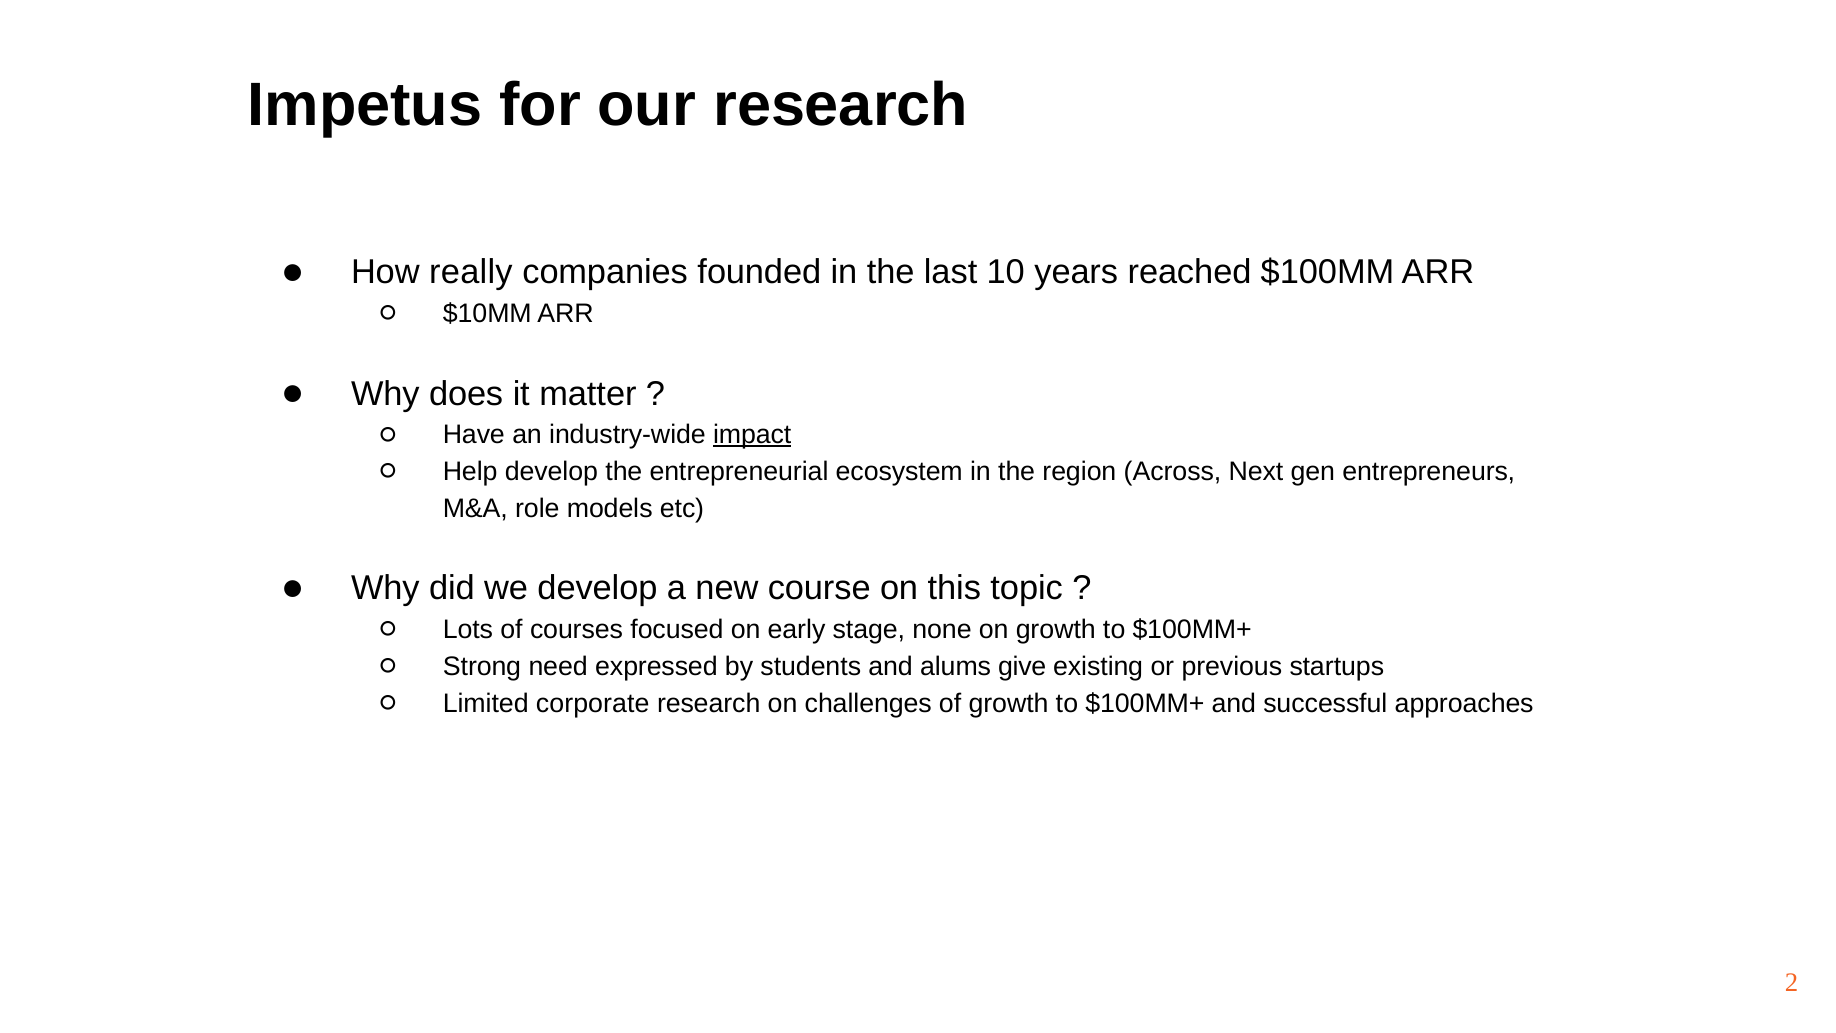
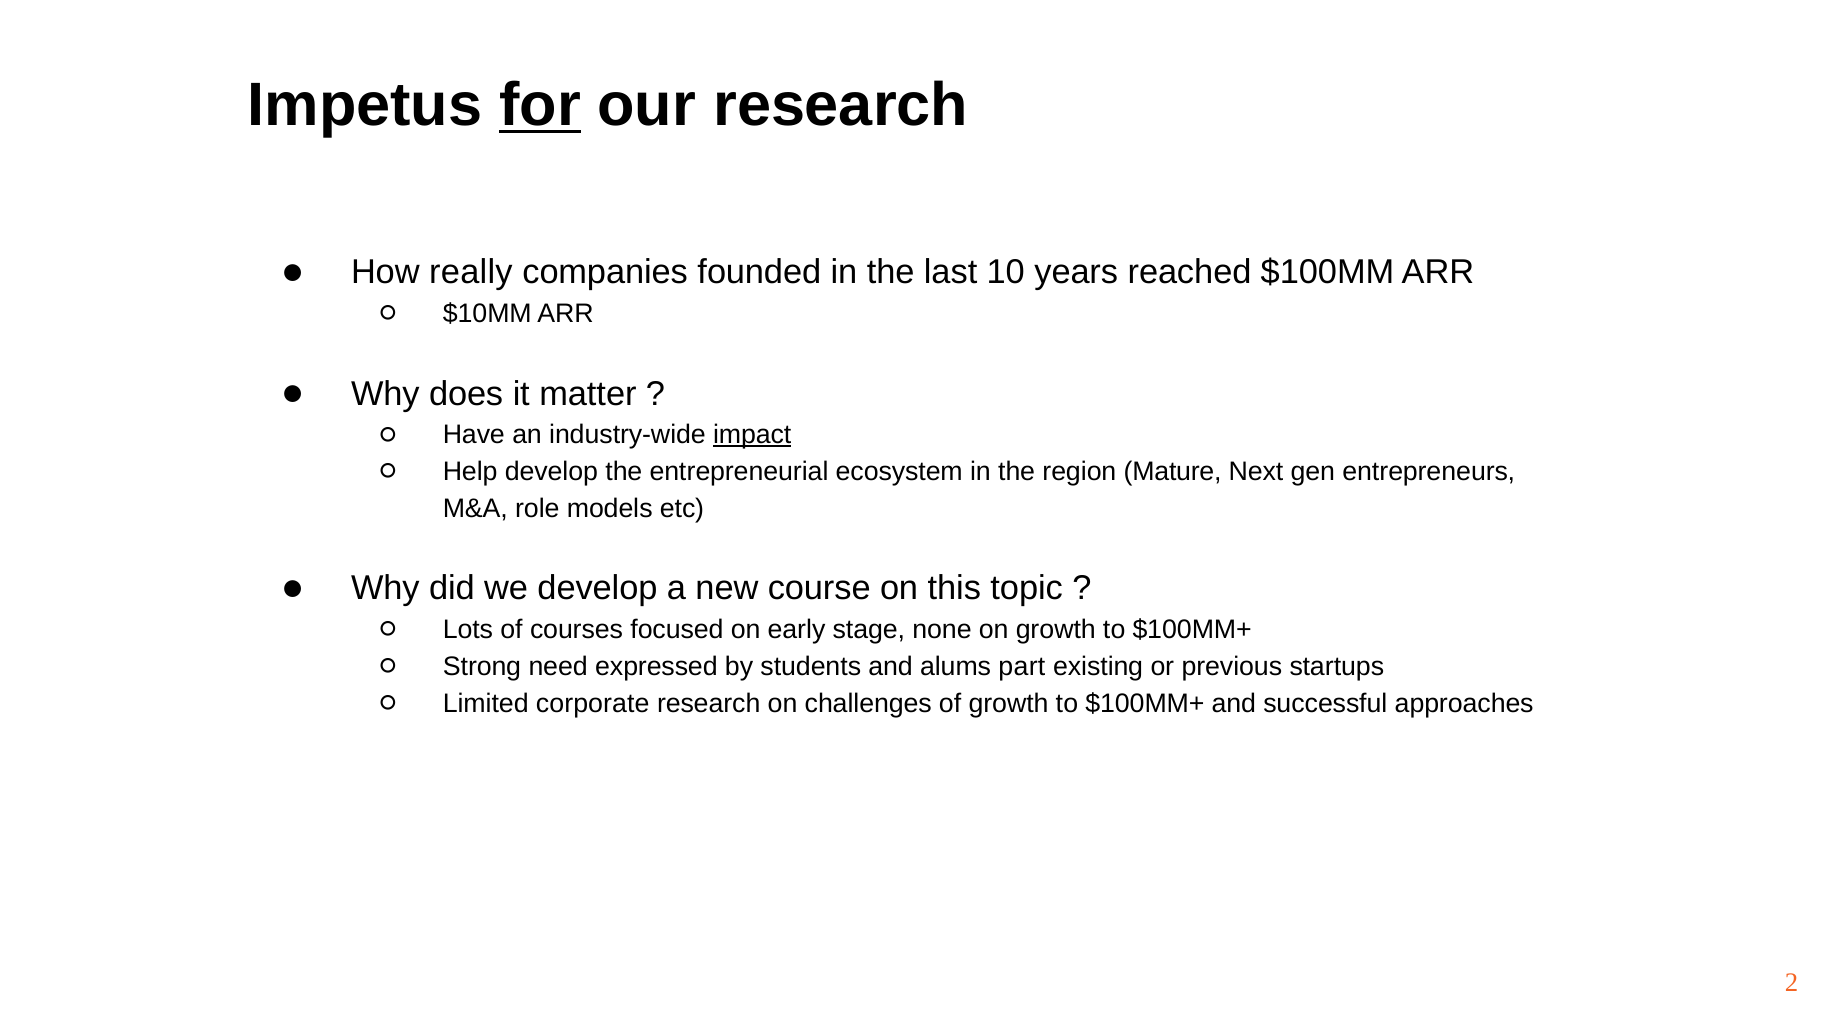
for underline: none -> present (540, 105)
Across: Across -> Mature (1173, 471)
give: give -> part (1022, 666)
